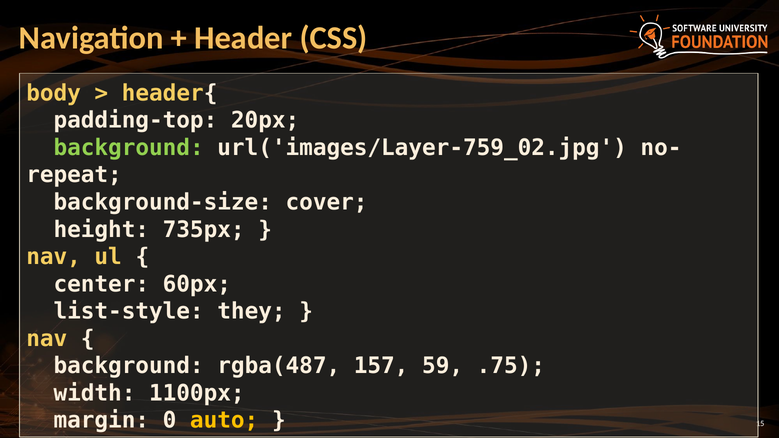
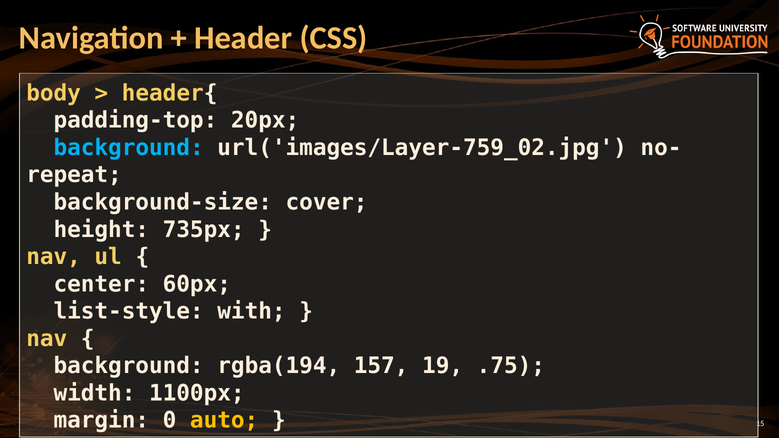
background colour: light green -> light blue (129, 148)
they: they -> with (251, 312)
rgba(487: rgba(487 -> rgba(194 (279, 366)
59: 59 -> 19 (443, 366)
